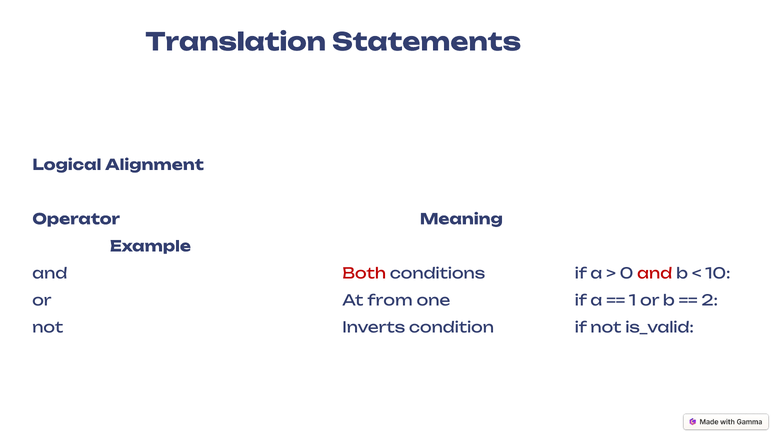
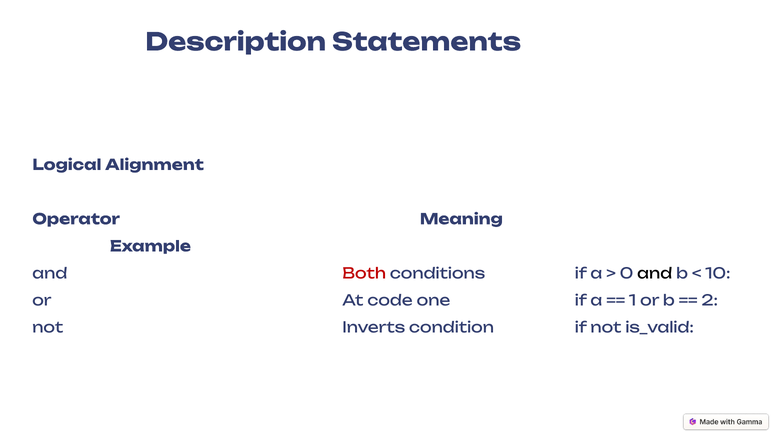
Translation: Translation -> Description (236, 42)
and colour: red -> black (655, 274)
from: from -> code (390, 301)
